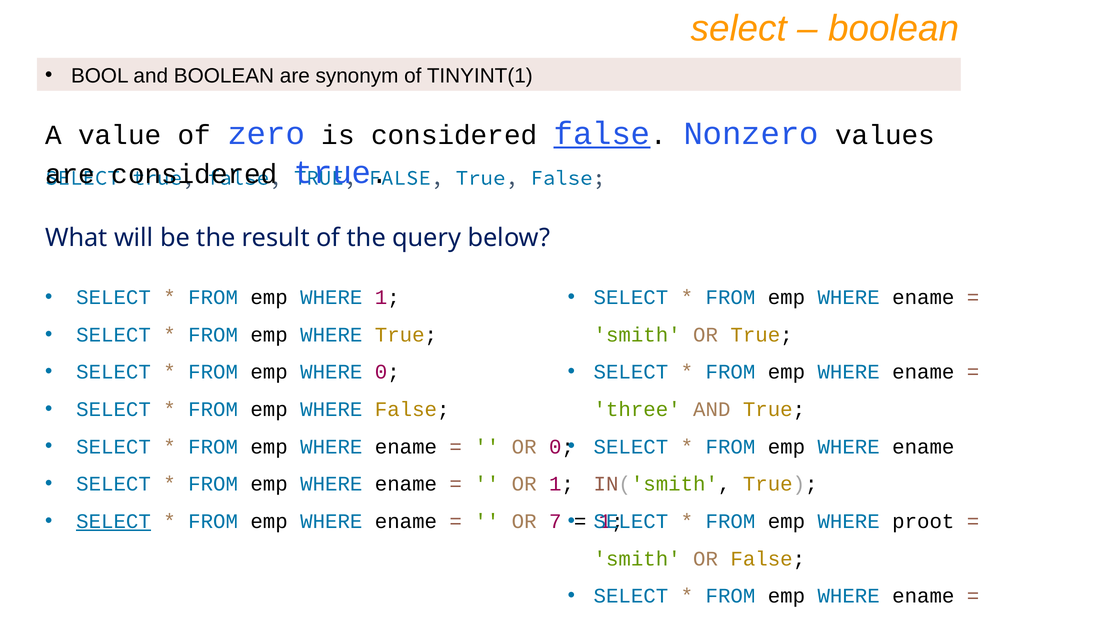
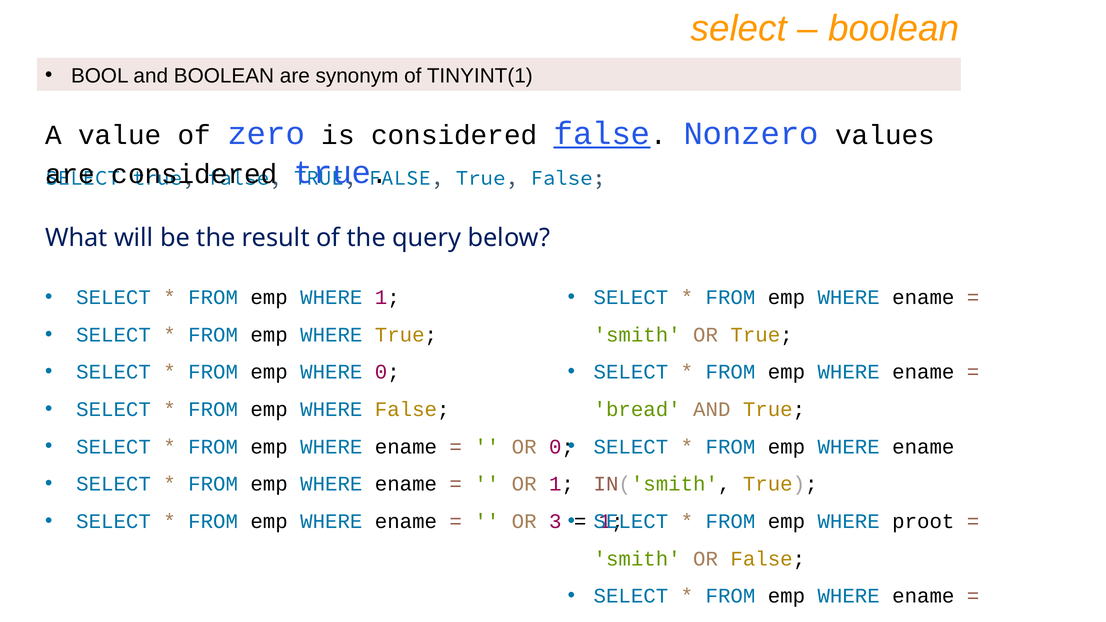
three: three -> bread (637, 409)
SELECT underline: present -> none (114, 521)
7: 7 -> 3 (555, 521)
